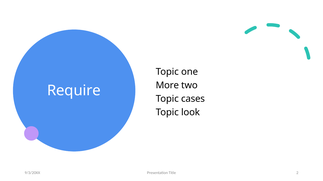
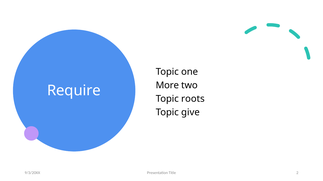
cases: cases -> roots (193, 99)
look: look -> give (190, 113)
